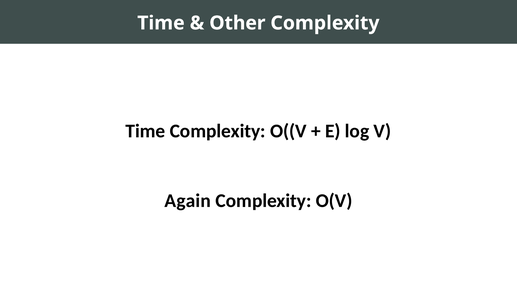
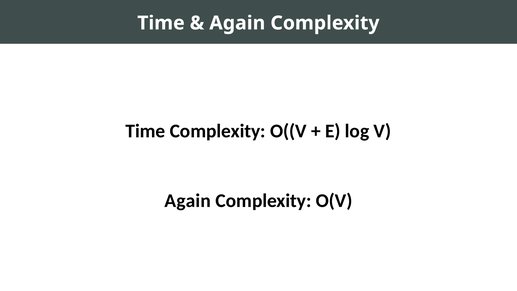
Other: Other -> Again (237, 23)
